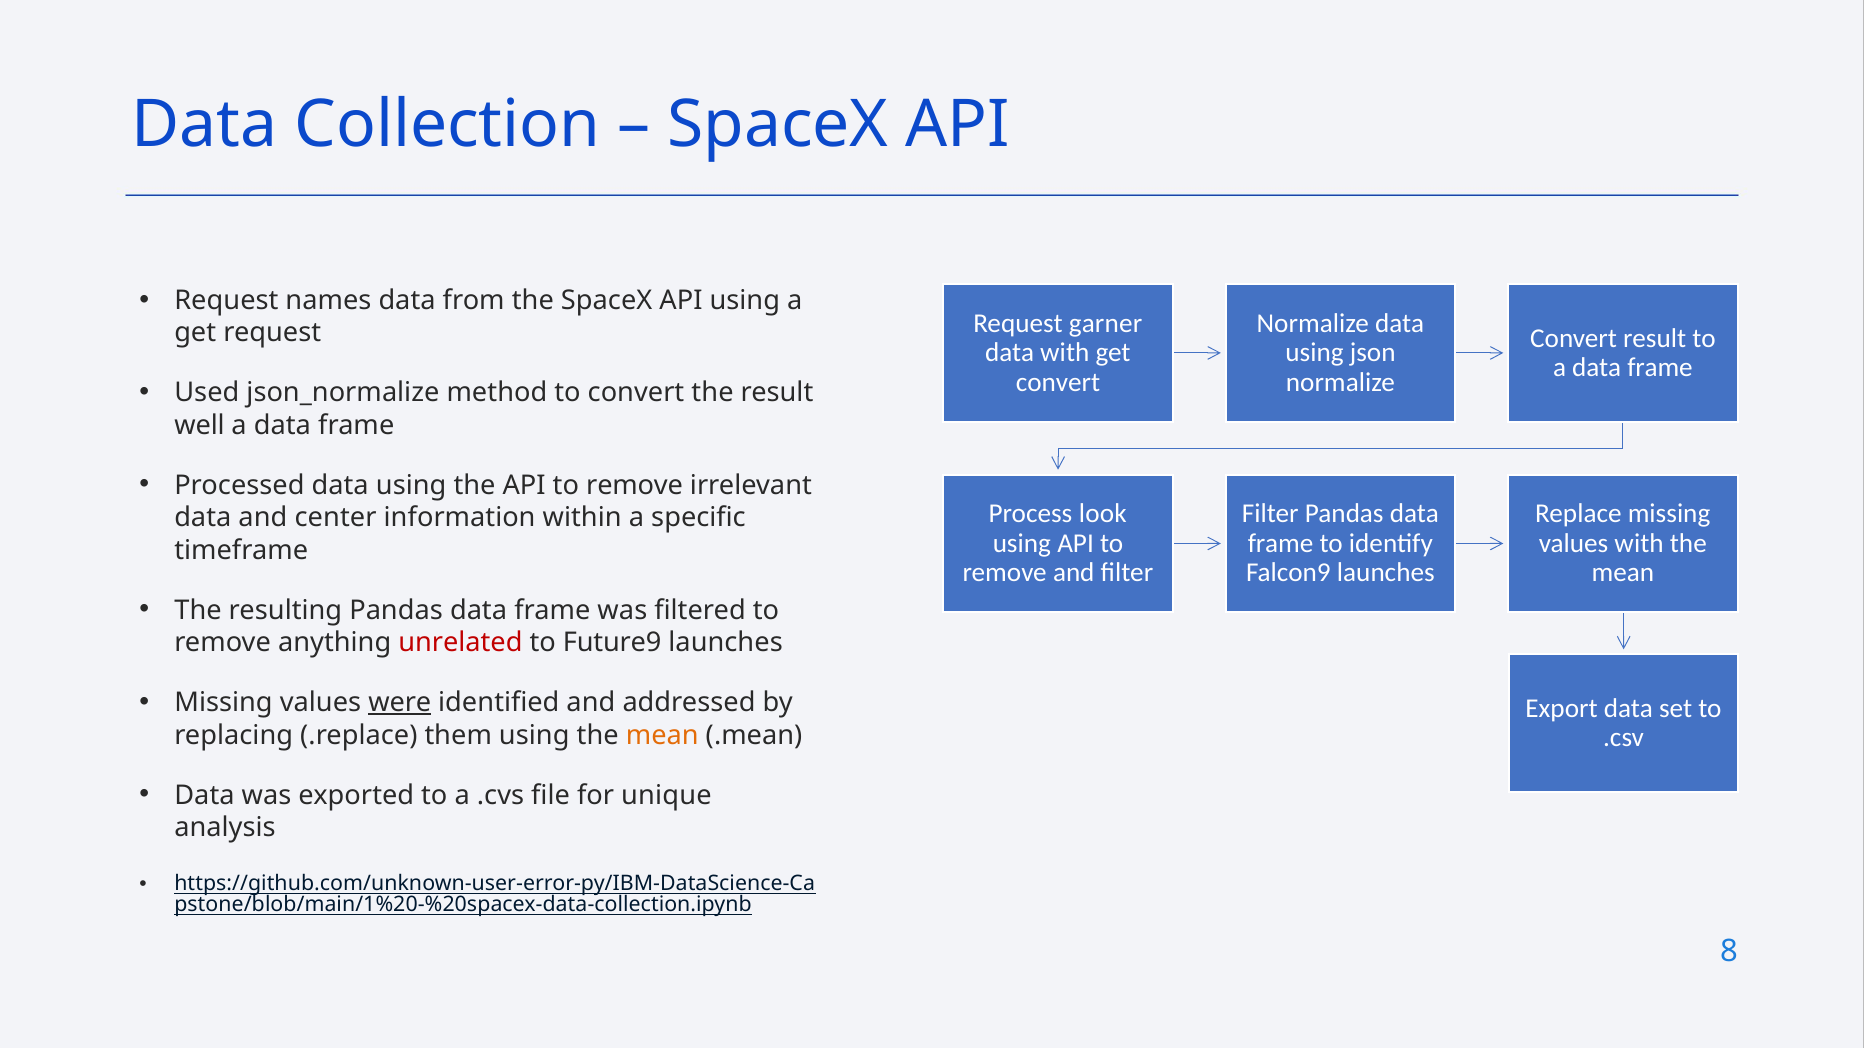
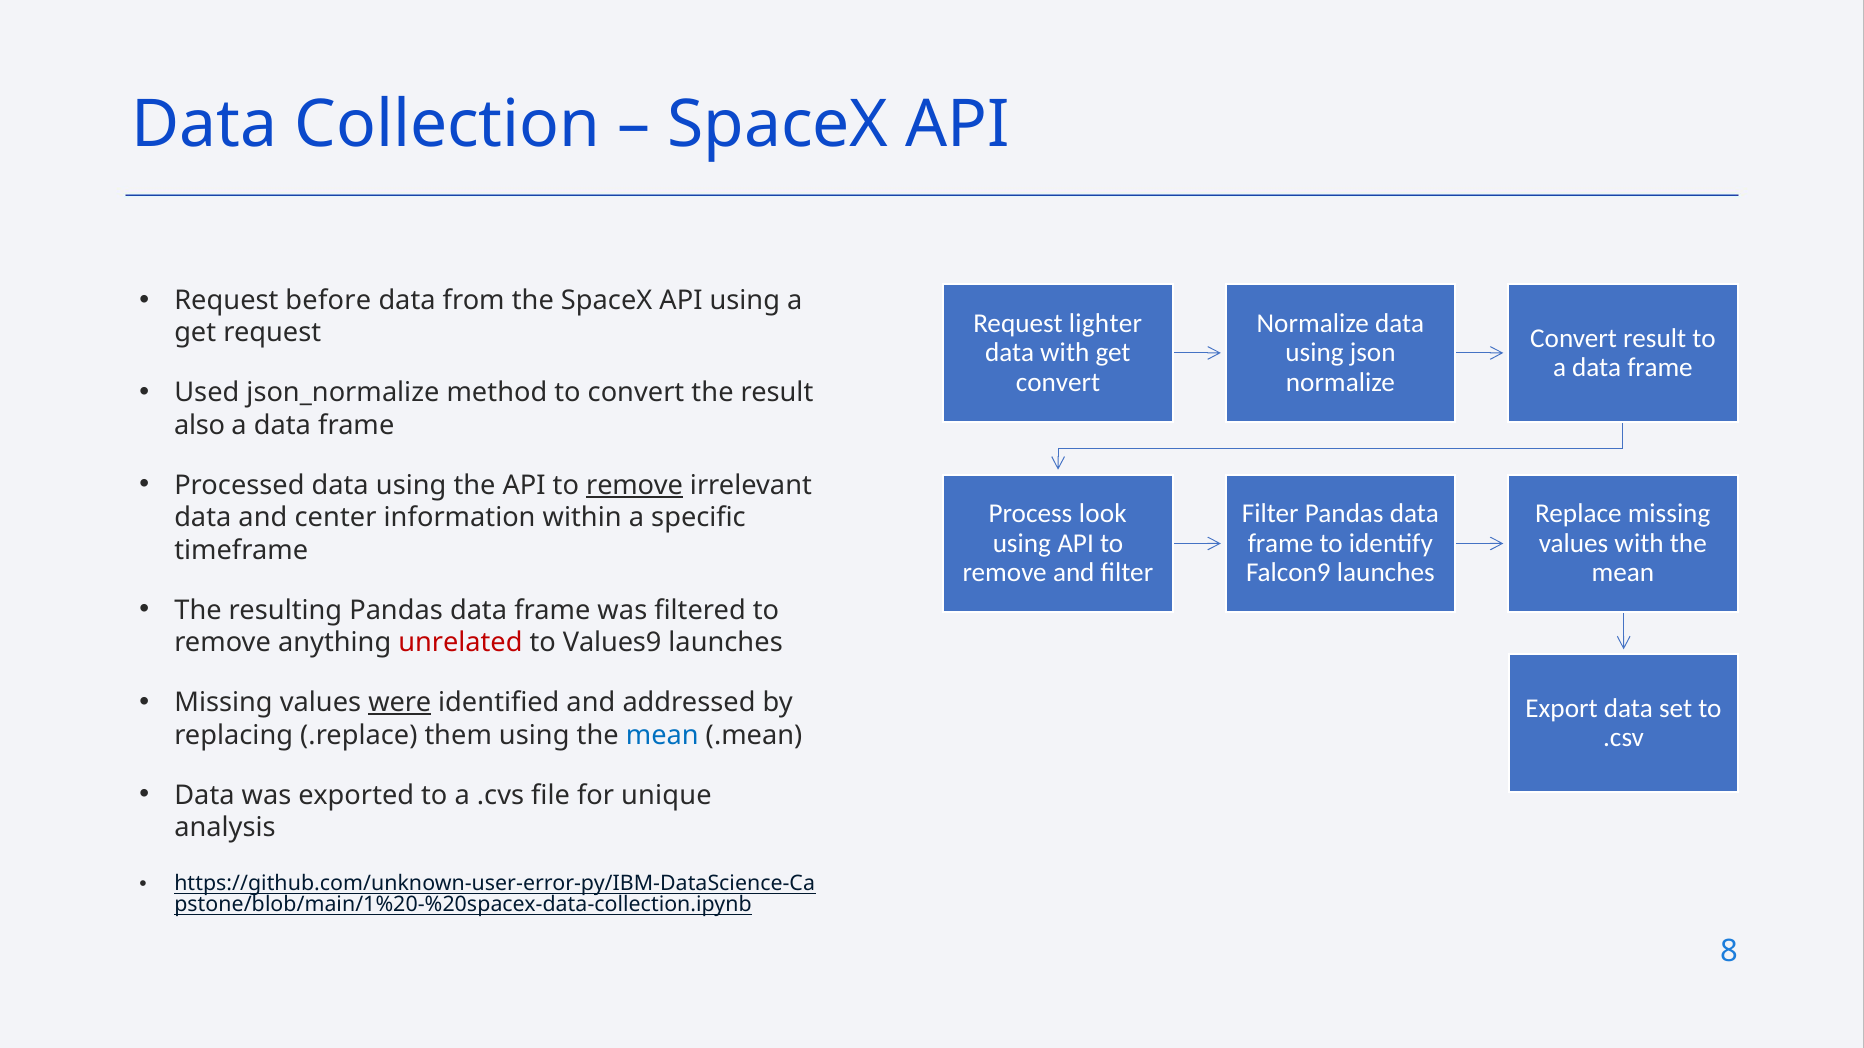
names: names -> before (328, 300)
garner: garner -> lighter (1106, 324)
well: well -> also (200, 426)
remove underline: none -> present (635, 485)
Future9: Future9 -> Values9 (612, 643)
mean colour: orange -> blue (662, 736)
